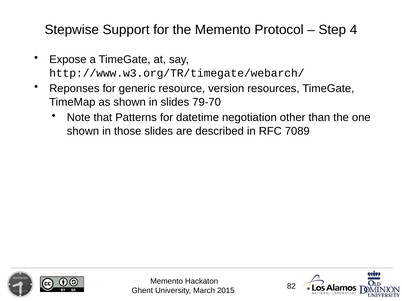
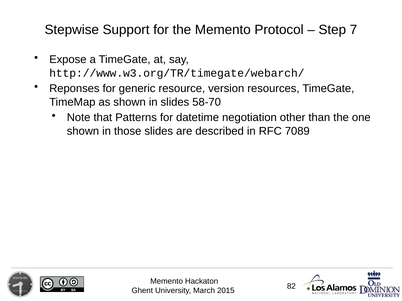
4: 4 -> 7 (354, 30)
79-70: 79-70 -> 58-70 (207, 102)
